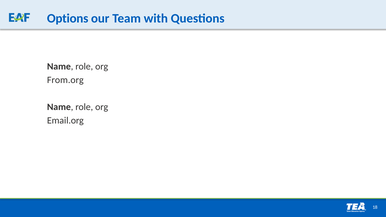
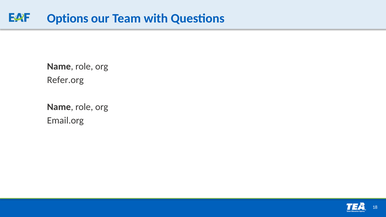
From.org: From.org -> Refer.org (65, 80)
